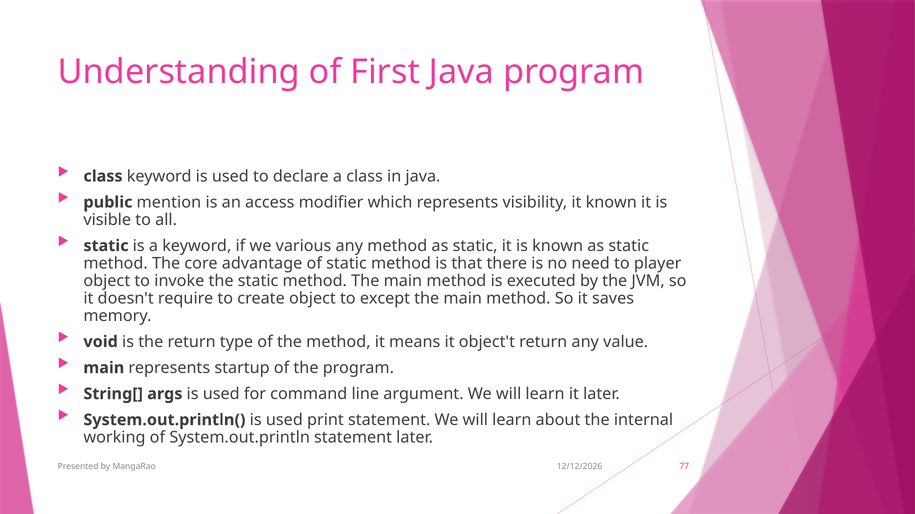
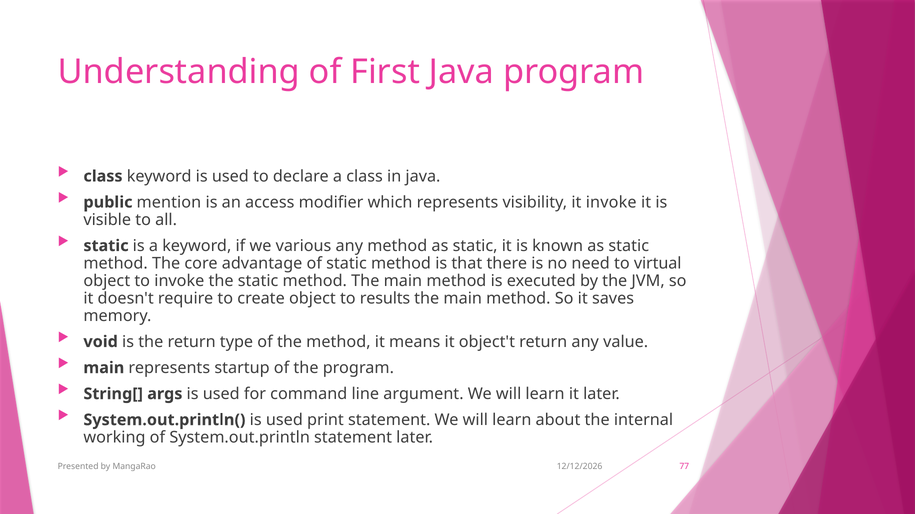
it known: known -> invoke (611, 203)
player: player -> virtual (658, 264)
except: except -> results (385, 299)
